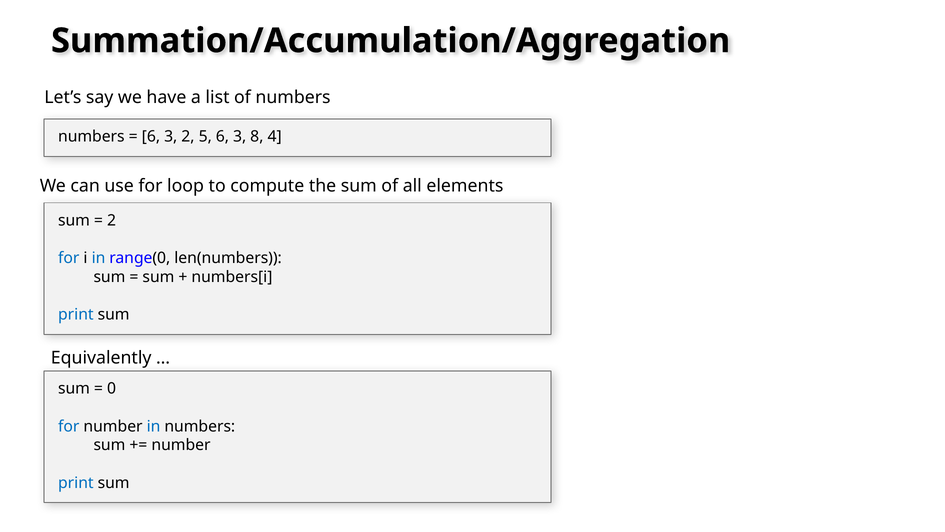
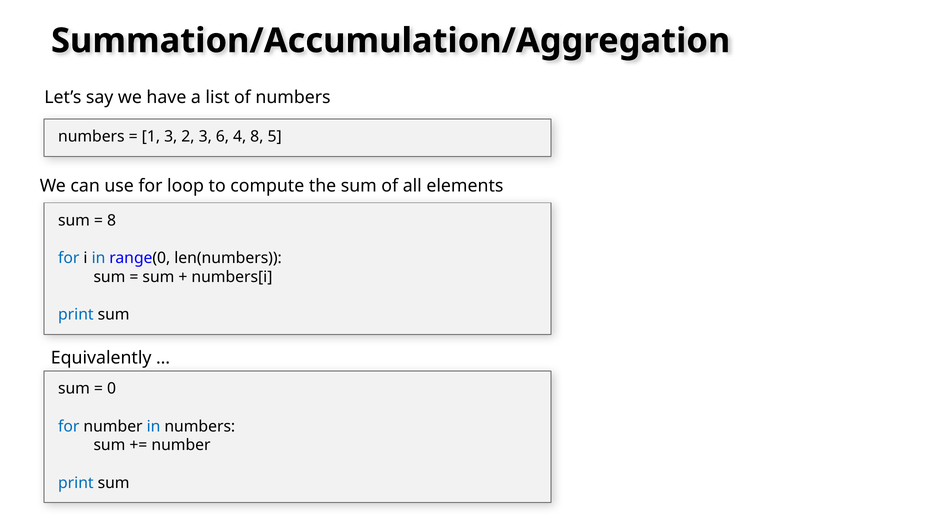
6: 6 -> 1 (151, 137)
2 5: 5 -> 3 (205, 137)
3: 3 -> 4 (240, 137)
4: 4 -> 5 (275, 137)
2: 2 -> 8 (112, 220)
